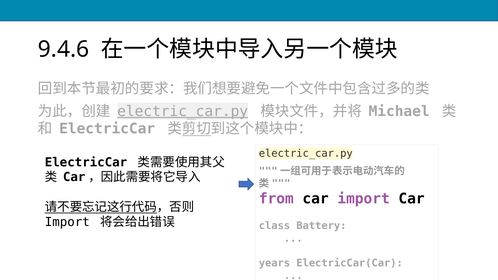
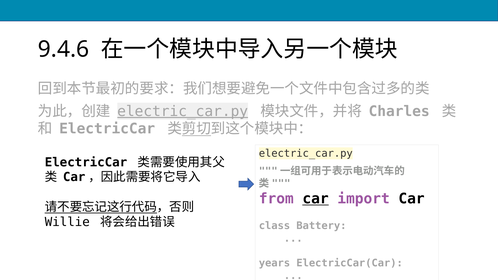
Michael: Michael -> Charles (399, 111)
car underline: none -> present (316, 199)
Import: Import -> Willie (67, 222)
